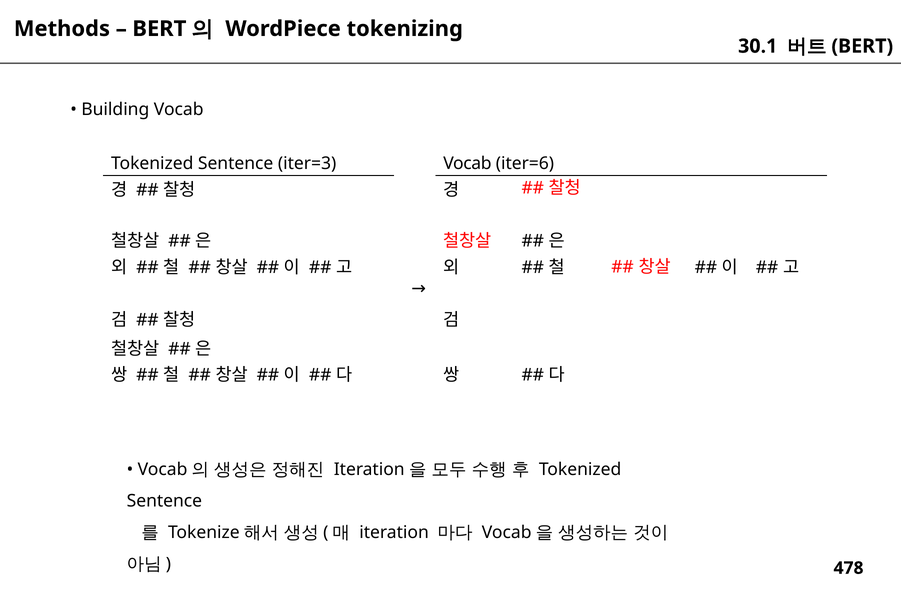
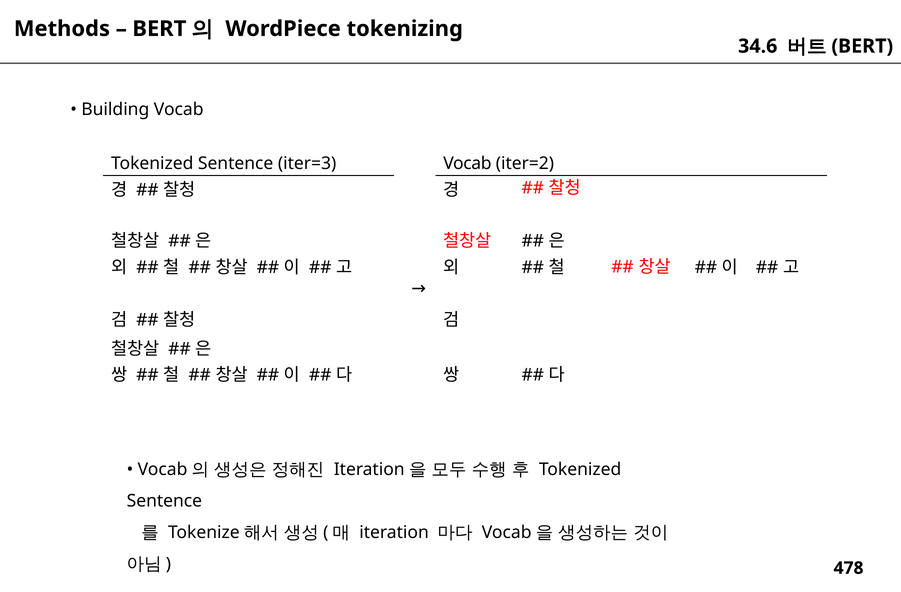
30.1: 30.1 -> 34.6 (758, 46)
iter=6: iter=6 -> iter=2 (525, 163)
